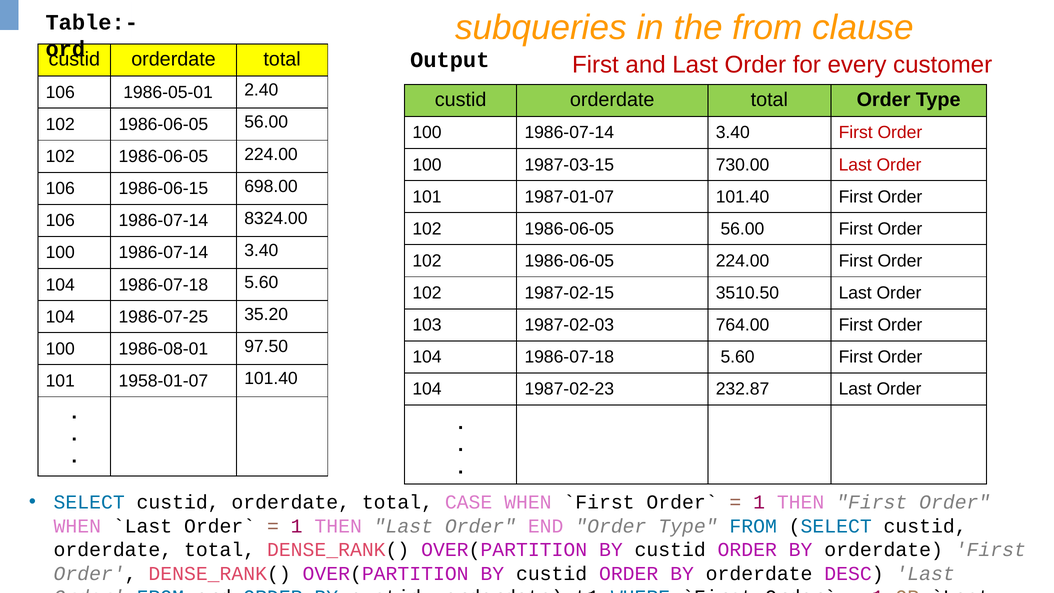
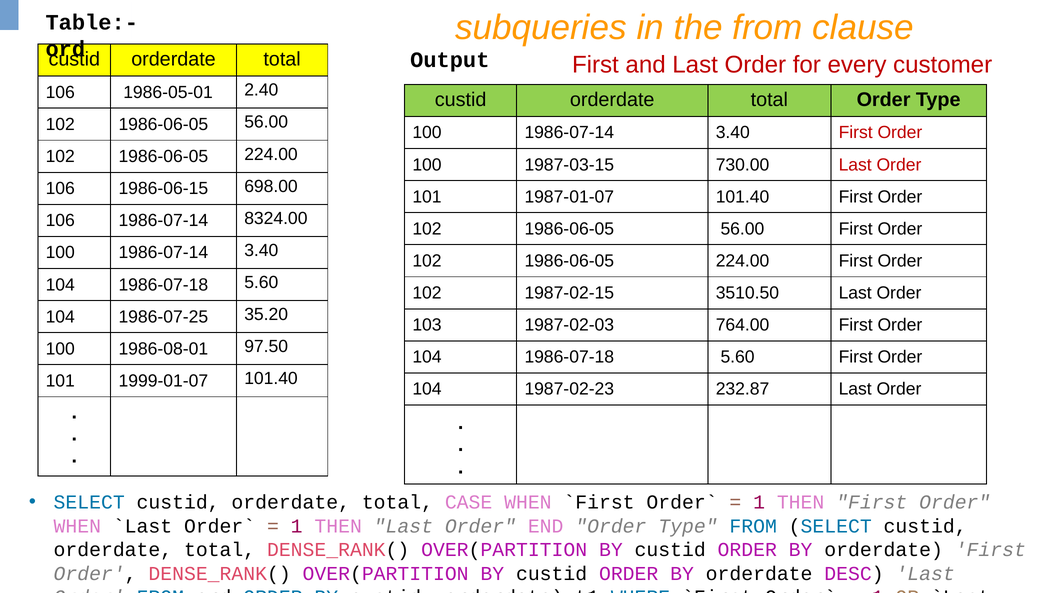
1958-01-07: 1958-01-07 -> 1999-01-07 (163, 381)
